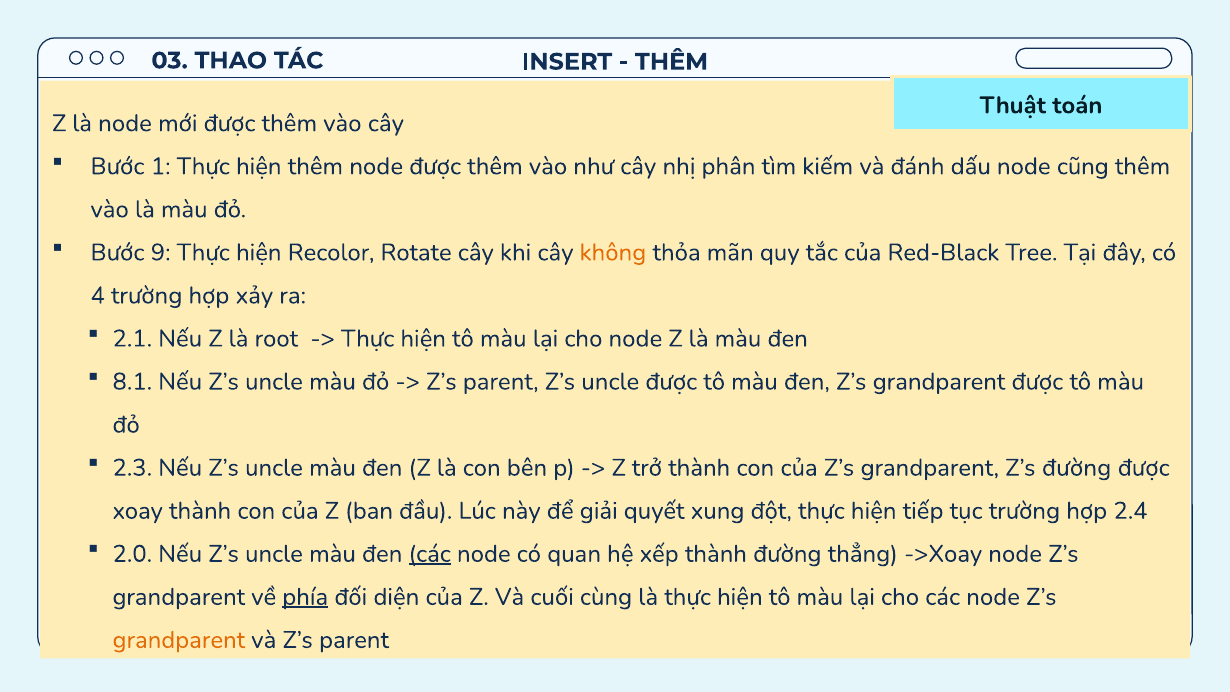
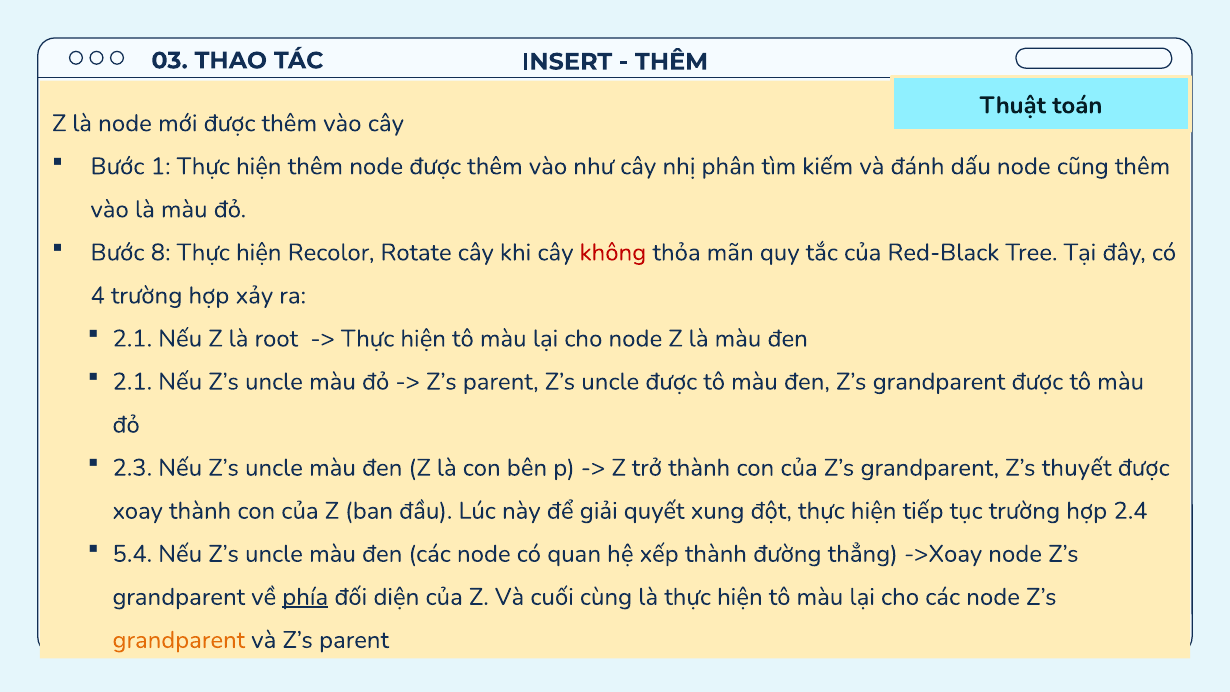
9: 9 -> 8 (161, 252)
không colour: orange -> red (613, 252)
8.1: 8.1 -> 2.1 (132, 382)
Z’s đường: đường -> thuyết (1077, 468)
2.0: 2.0 -> 5.4 (132, 554)
các underline: present -> none (430, 554)
